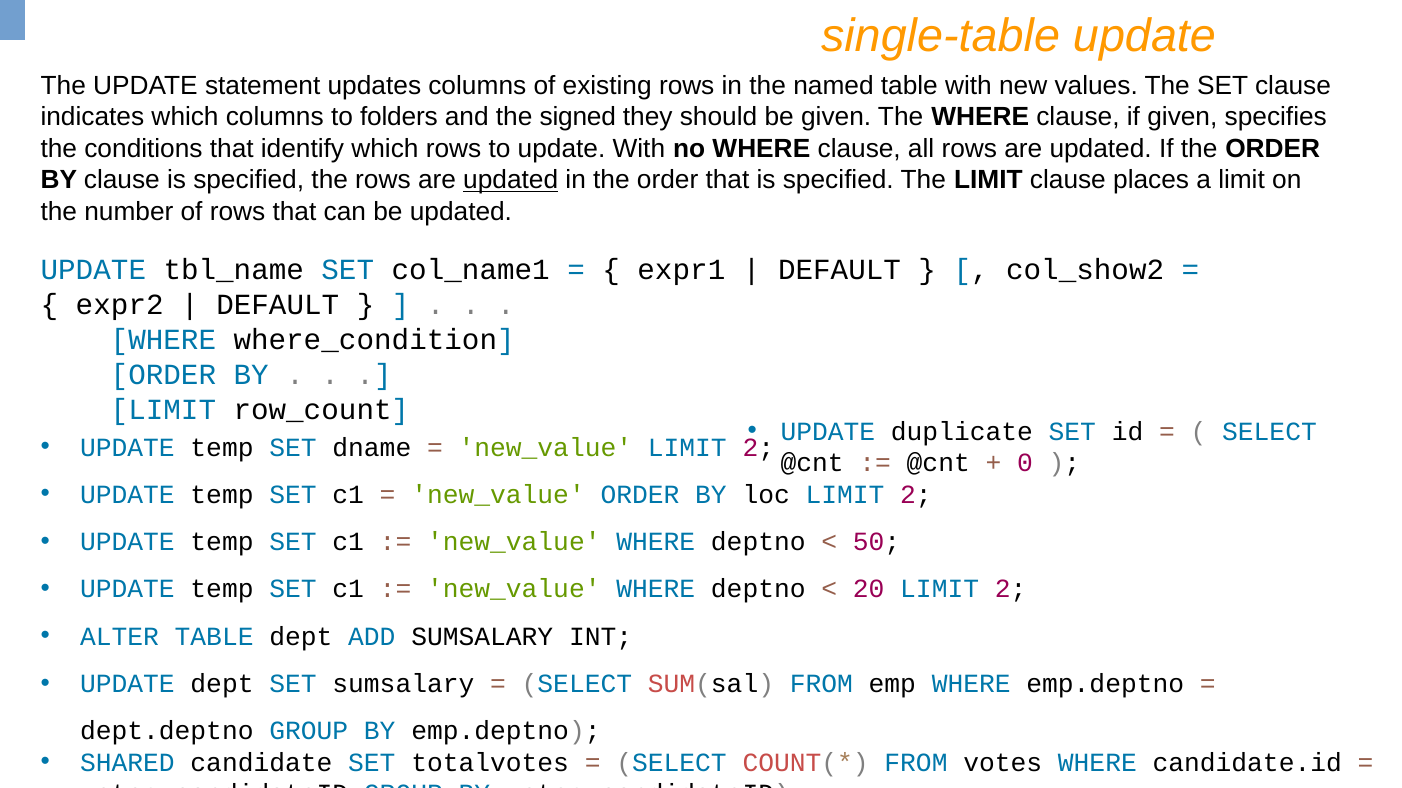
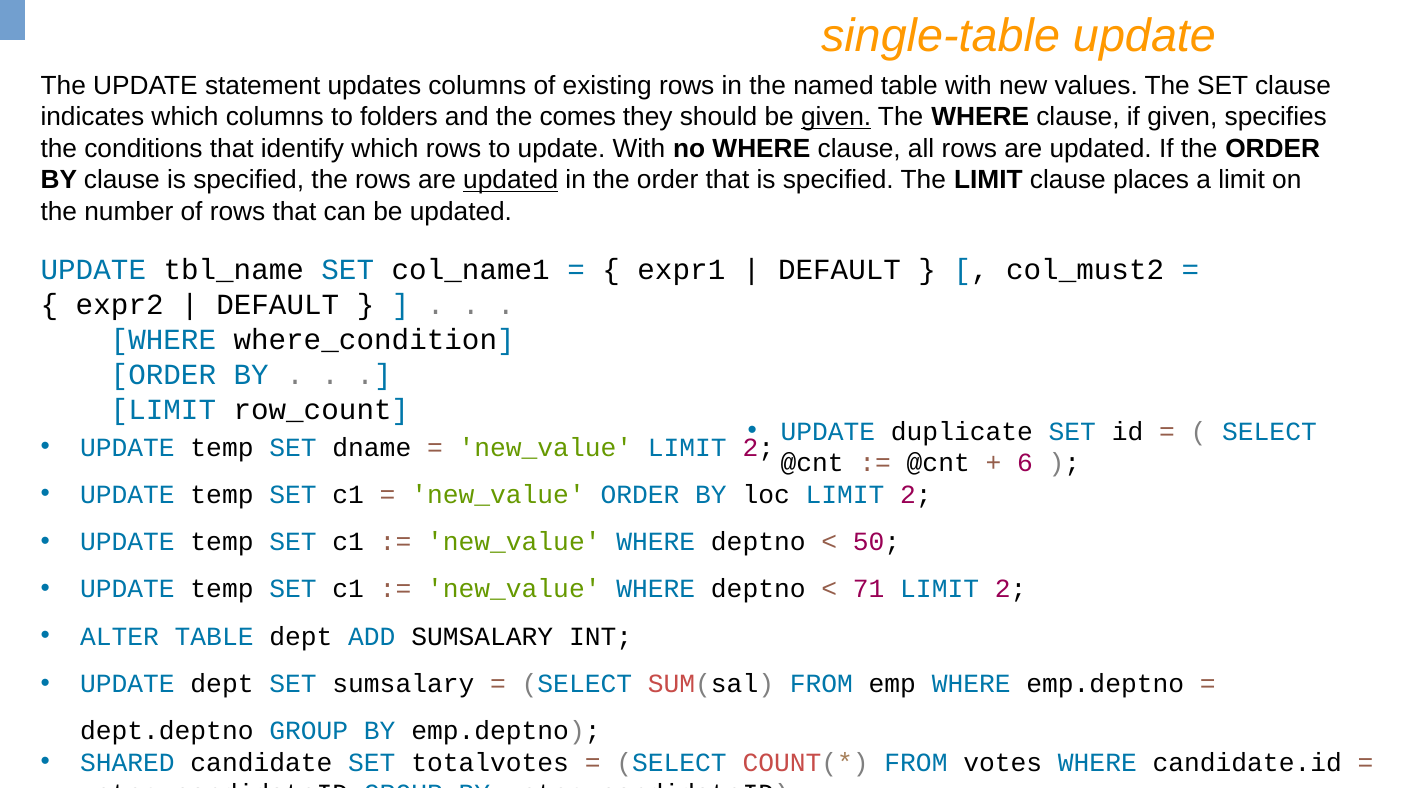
signed: signed -> comes (578, 117)
given underline: none -> present (836, 117)
col_show2: col_show2 -> col_must2 (1085, 270)
0: 0 -> 6 (1025, 464)
20: 20 -> 71 (869, 590)
